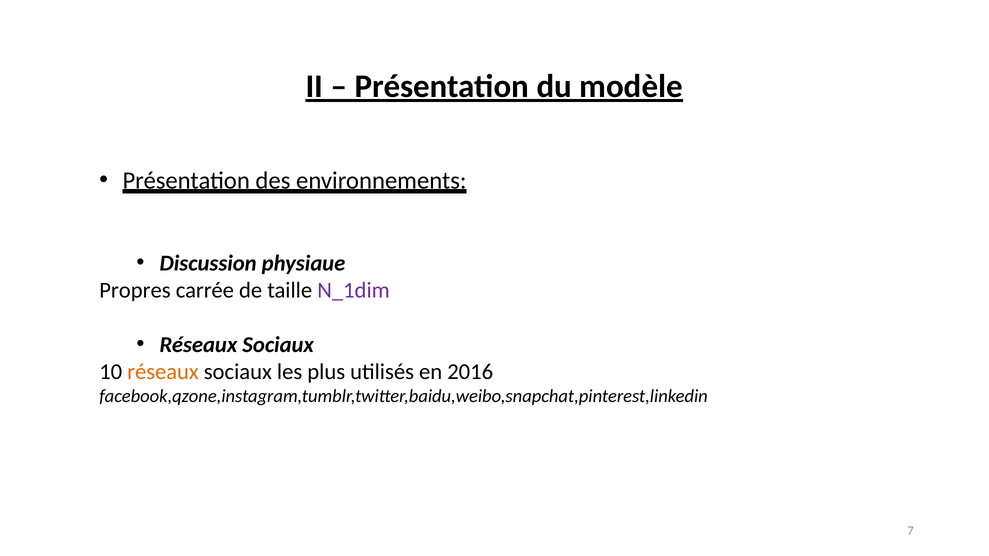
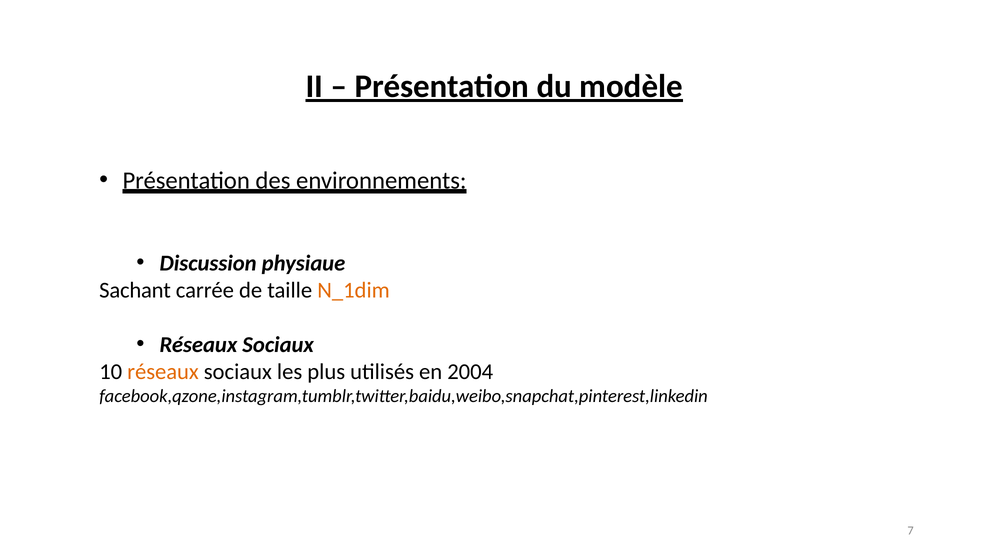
Propres: Propres -> Sachant (135, 291)
N_1dim colour: purple -> orange (354, 291)
2016: 2016 -> 2004 (470, 372)
